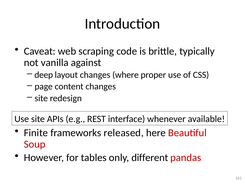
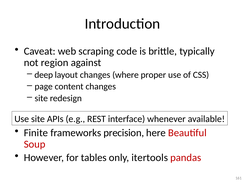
vanilla: vanilla -> region (55, 63)
released: released -> precision (124, 133)
different: different -> itertools (150, 157)
